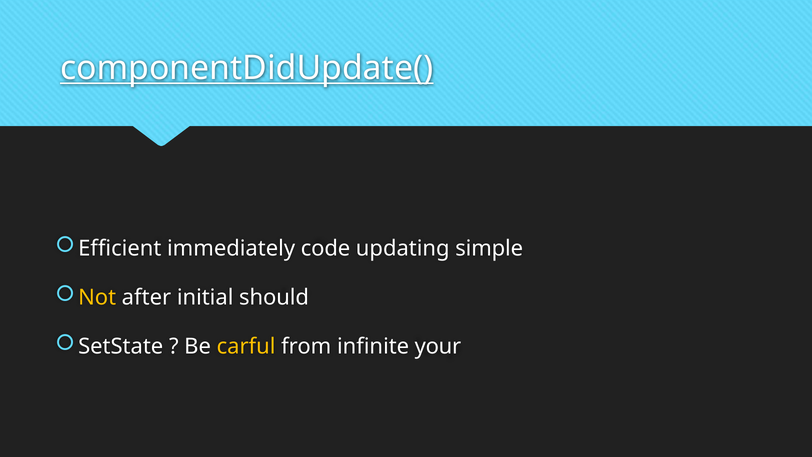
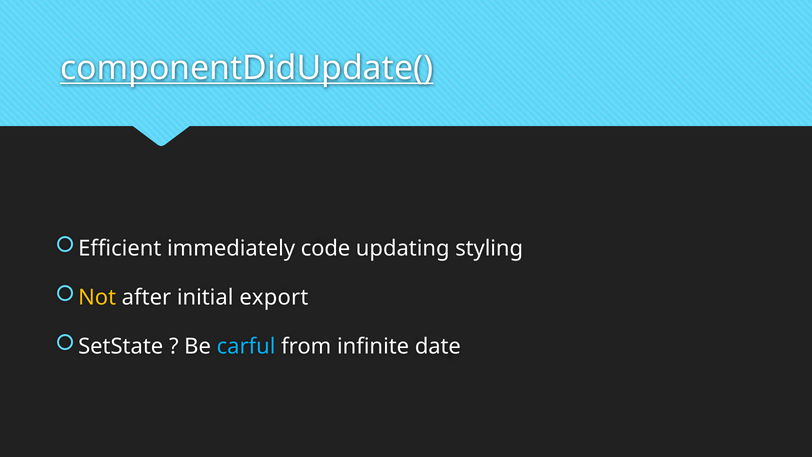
simple: simple -> styling (489, 248)
should: should -> export (274, 297)
carful colour: yellow -> light blue (246, 346)
your: your -> date (438, 346)
